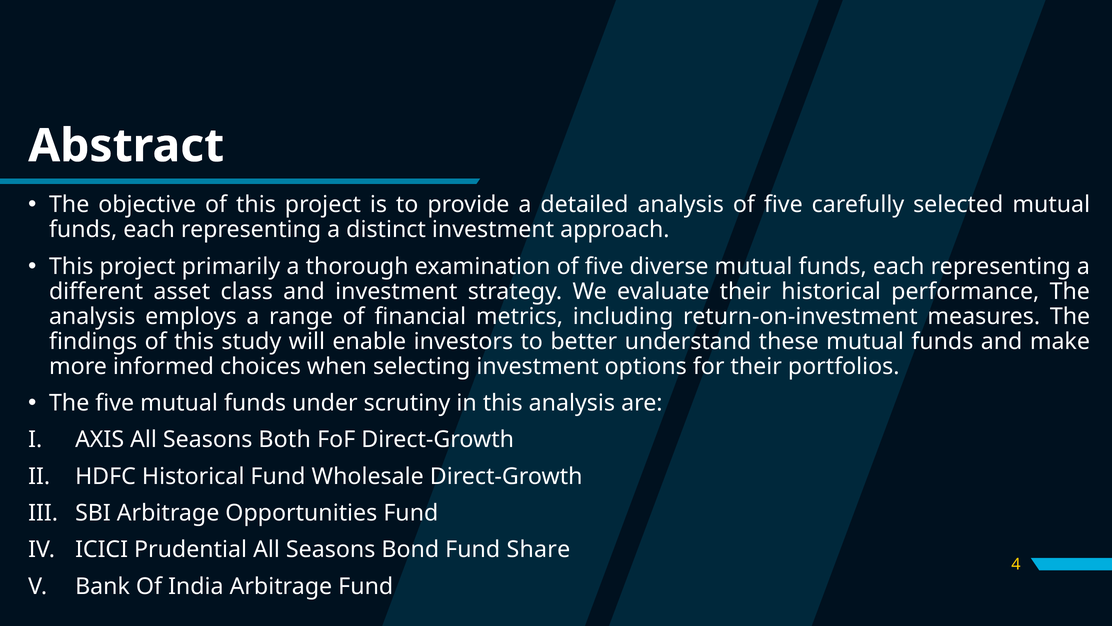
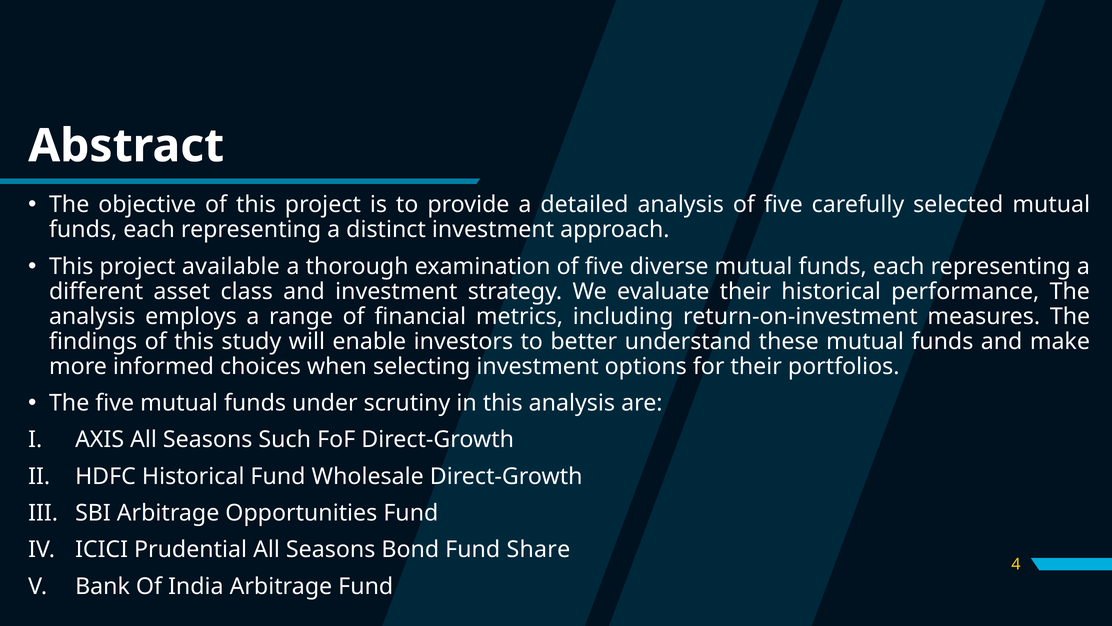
primarily: primarily -> available (231, 266)
Both: Both -> Such (285, 439)
